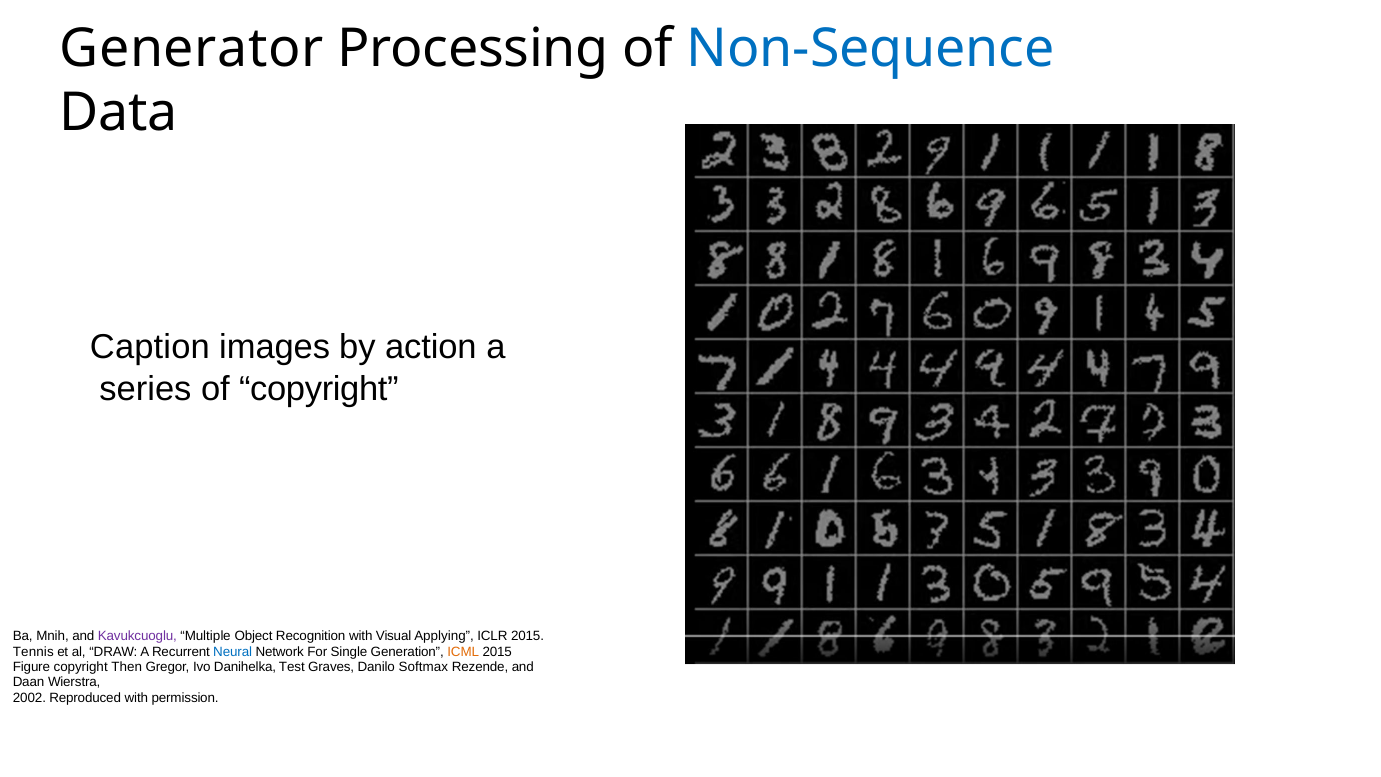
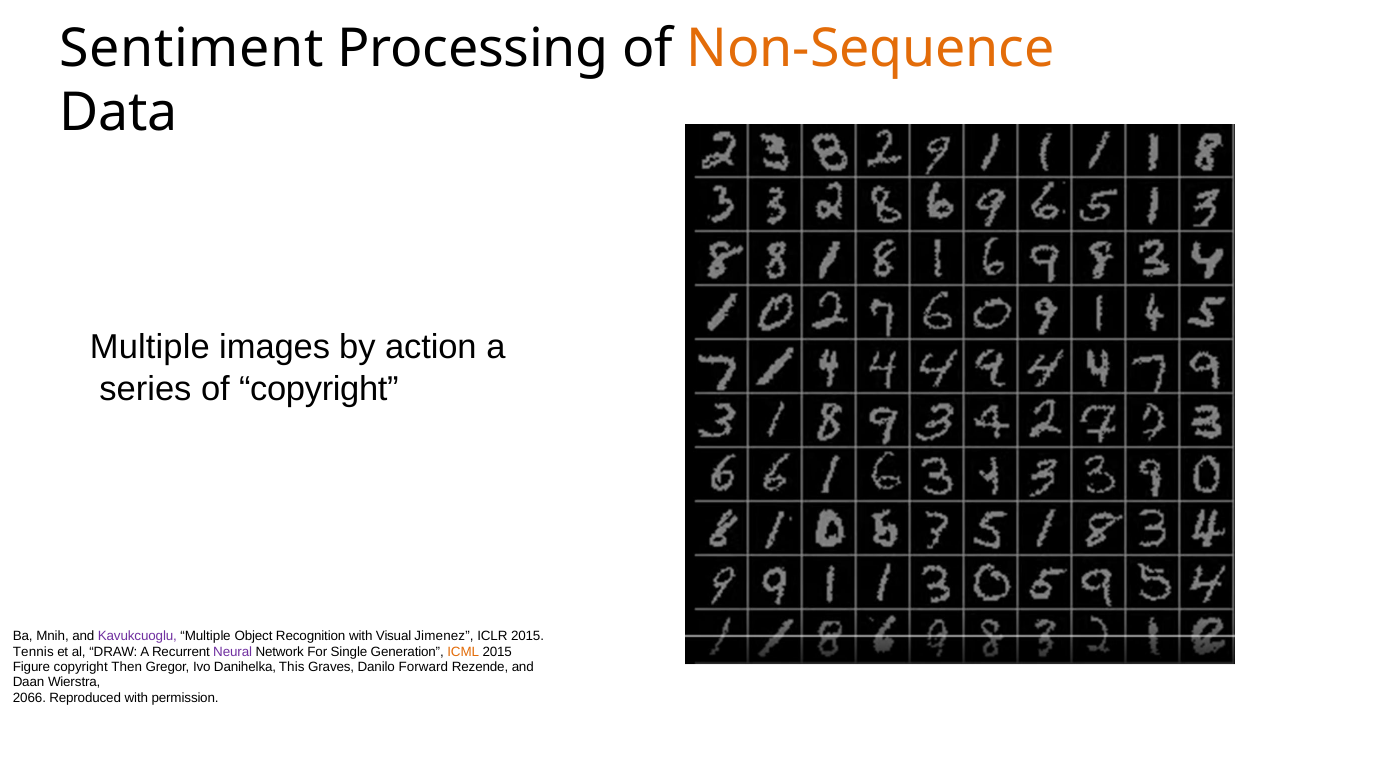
Generator: Generator -> Sentiment (192, 48)
Non-Sequence colour: blue -> orange (871, 48)
Caption: Caption -> Multiple (150, 347)
Applying: Applying -> Jimenez (444, 636)
Neural colour: blue -> purple (233, 651)
Test: Test -> This (292, 666)
Softmax: Softmax -> Forward (423, 666)
2002: 2002 -> 2066 (29, 697)
